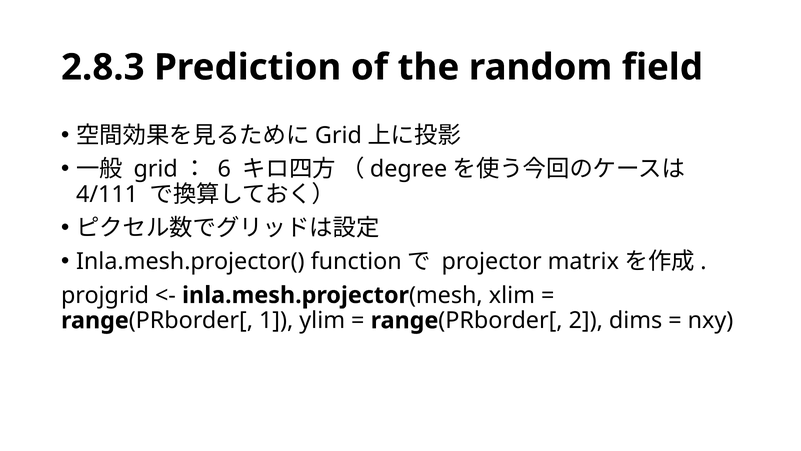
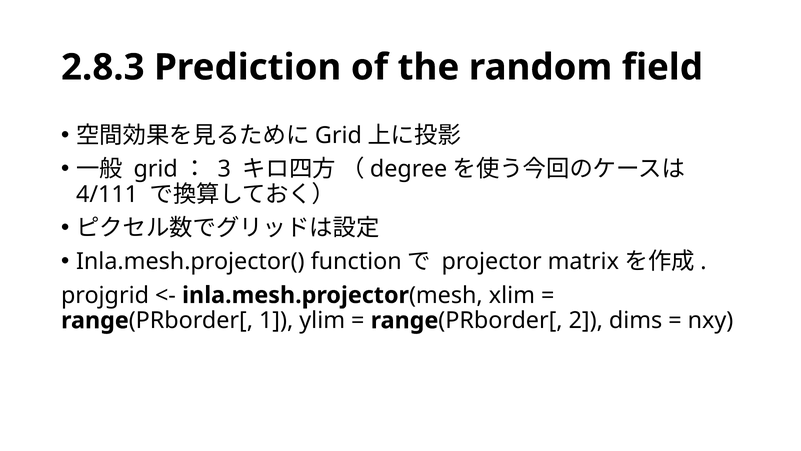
6: 6 -> 3 (224, 169)
